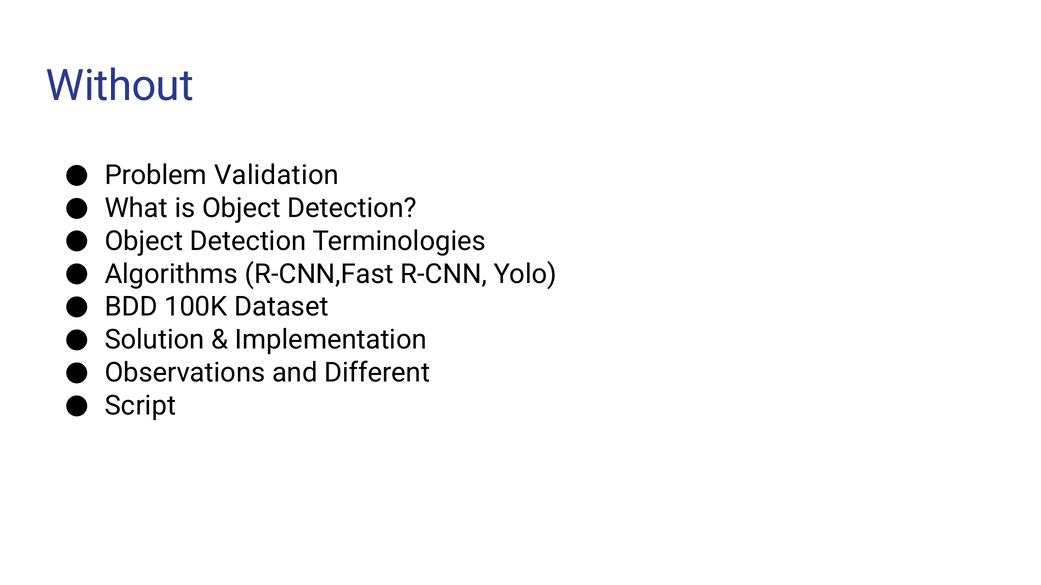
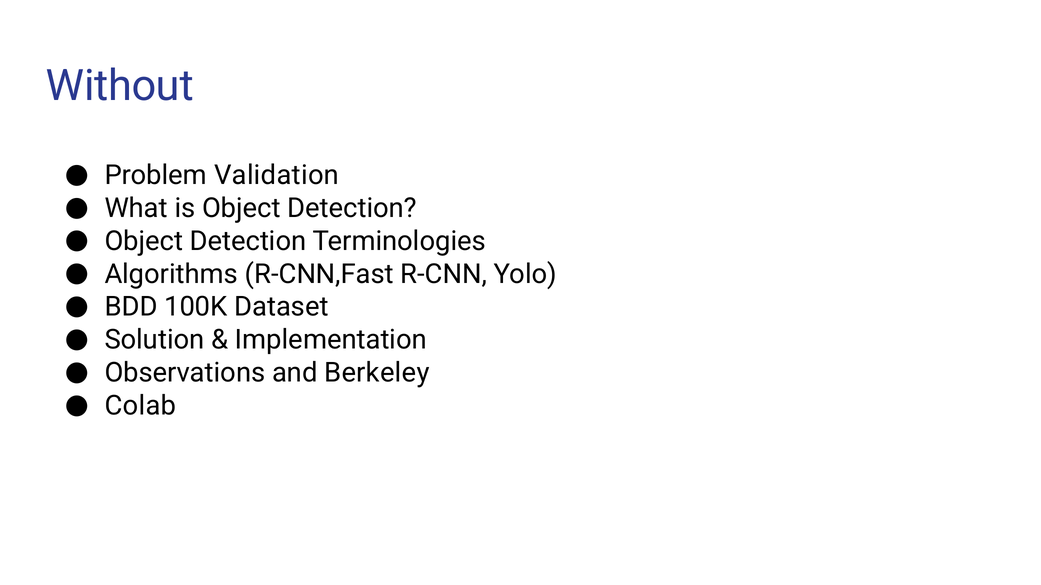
Different: Different -> Berkeley (377, 373)
Script: Script -> Colab (140, 406)
